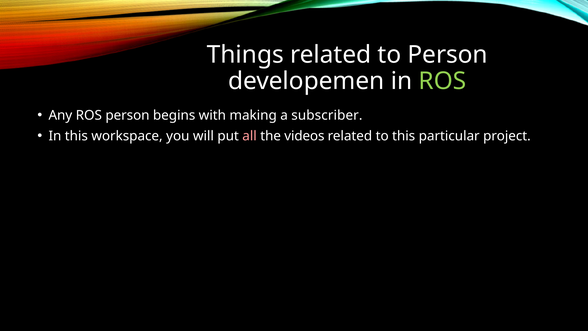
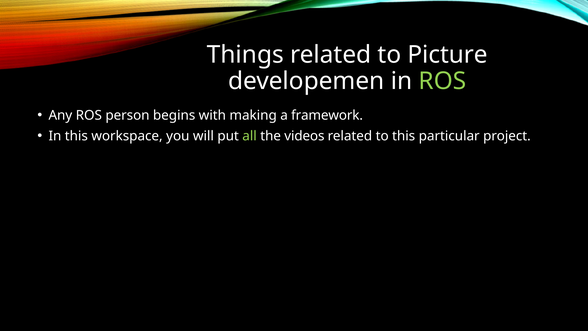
to Person: Person -> Picture (448, 55)
subscriber: subscriber -> framework (327, 115)
all colour: pink -> light green (250, 136)
